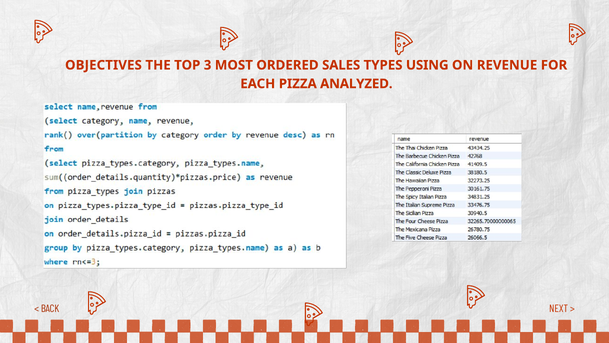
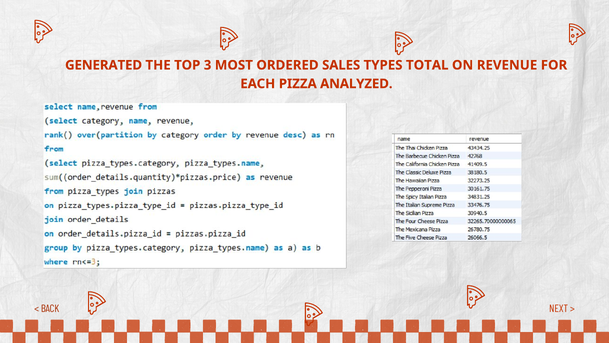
OBJECTIVES: OBJECTIVES -> GENERATED (104, 65)
USING: USING -> TOTAL (427, 65)
